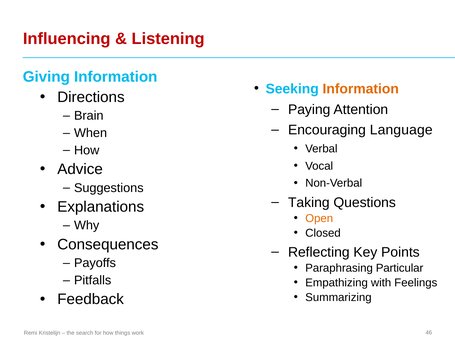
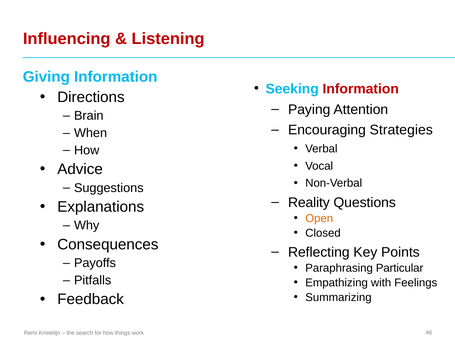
Information colour: orange -> red (361, 89)
Language: Language -> Strategies (401, 130)
Taking: Taking -> Reality (309, 203)
